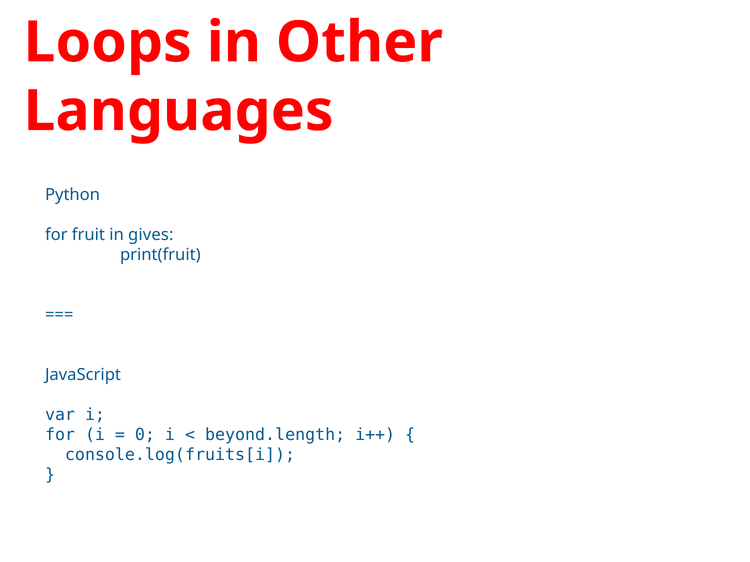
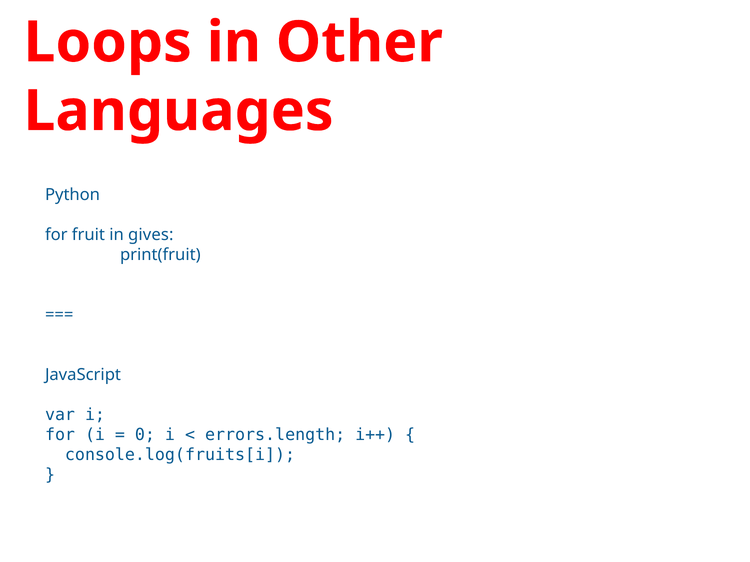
beyond.length: beyond.length -> errors.length (275, 435)
